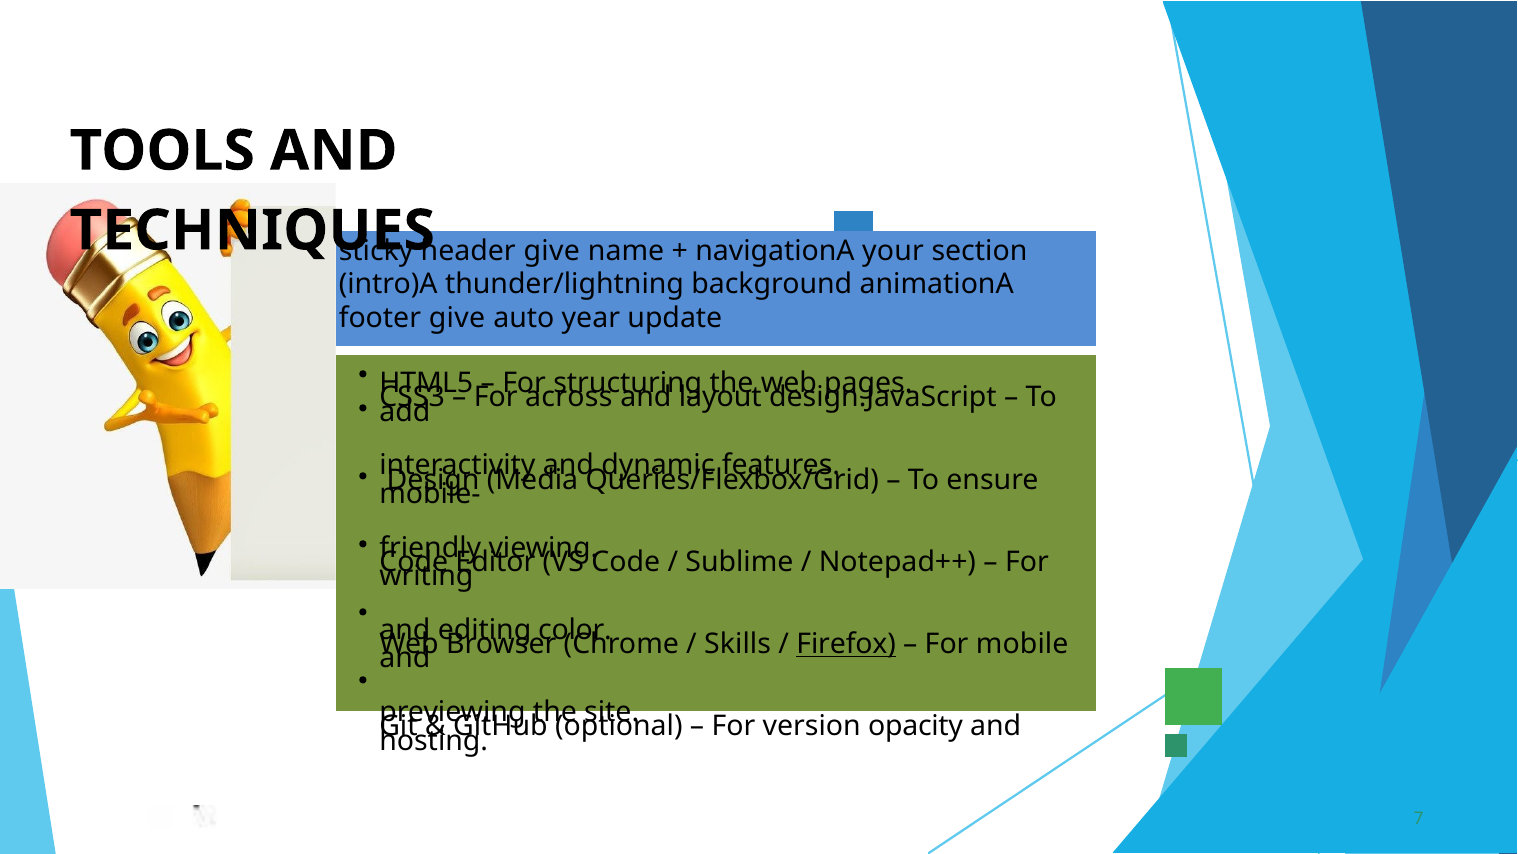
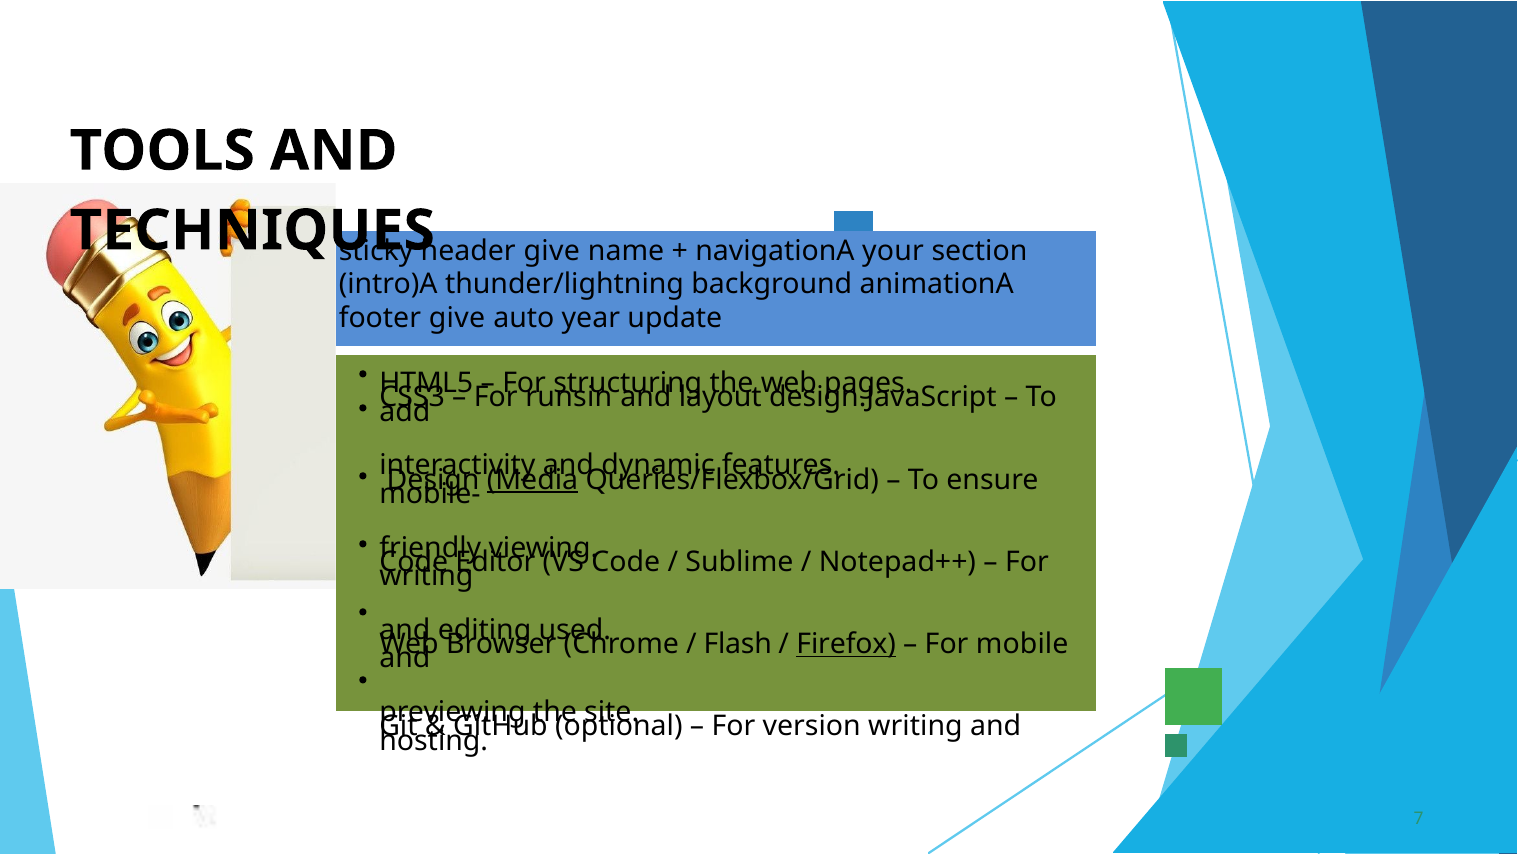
across: across -> runsin (569, 398)
Media underline: none -> present (532, 480)
color: color -> used (575, 630)
Skills: Skills -> Flash (738, 644)
version opacity: opacity -> writing (915, 726)
